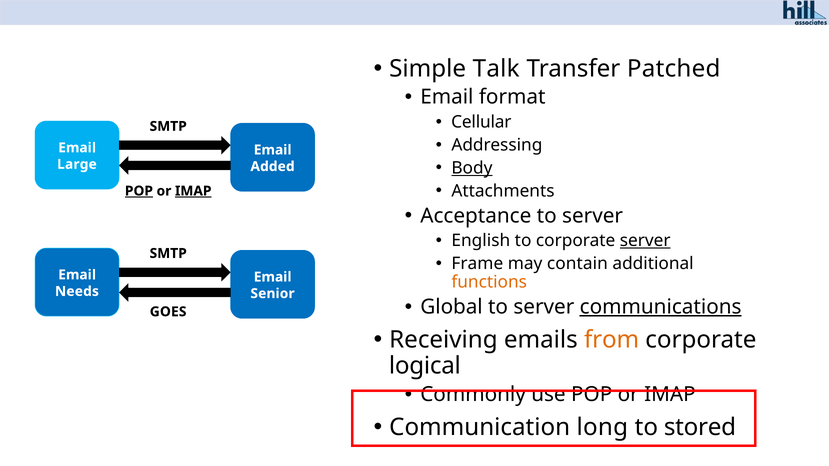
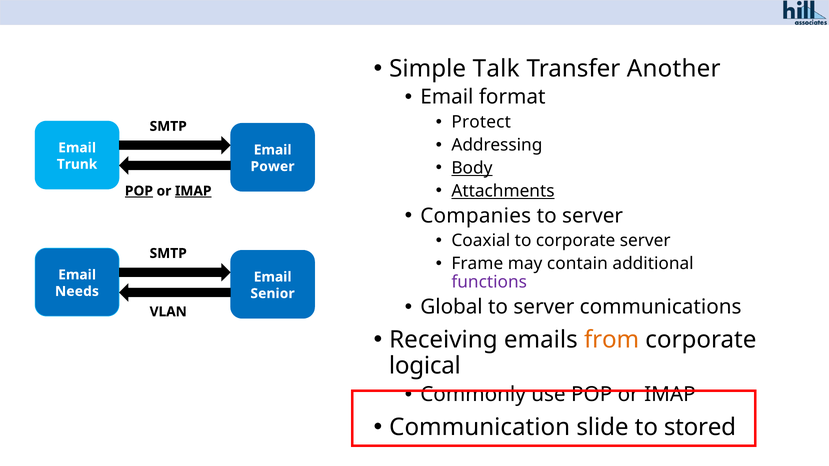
Patched: Patched -> Another (674, 69)
Cellular: Cellular -> Protect (481, 122)
Large: Large -> Trunk (77, 164)
Added: Added -> Power (272, 167)
Attachments underline: none -> present (503, 191)
Acceptance: Acceptance -> Companies (476, 216)
English: English -> Coaxial (481, 241)
server underline: present -> none (645, 241)
functions colour: orange -> purple (489, 282)
communications underline: present -> none (661, 307)
GOES: GOES -> VLAN (168, 312)
long: long -> slide (602, 428)
